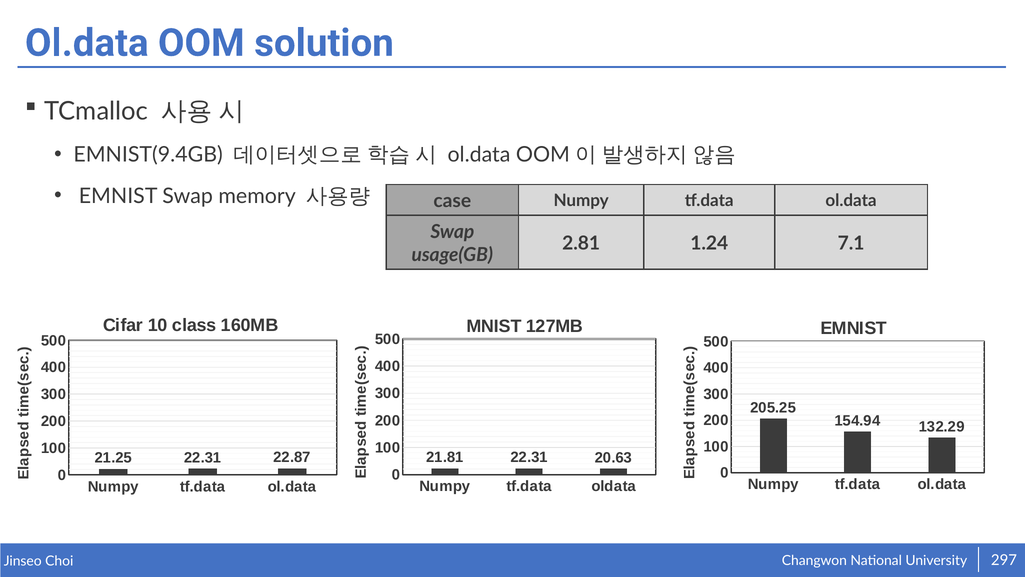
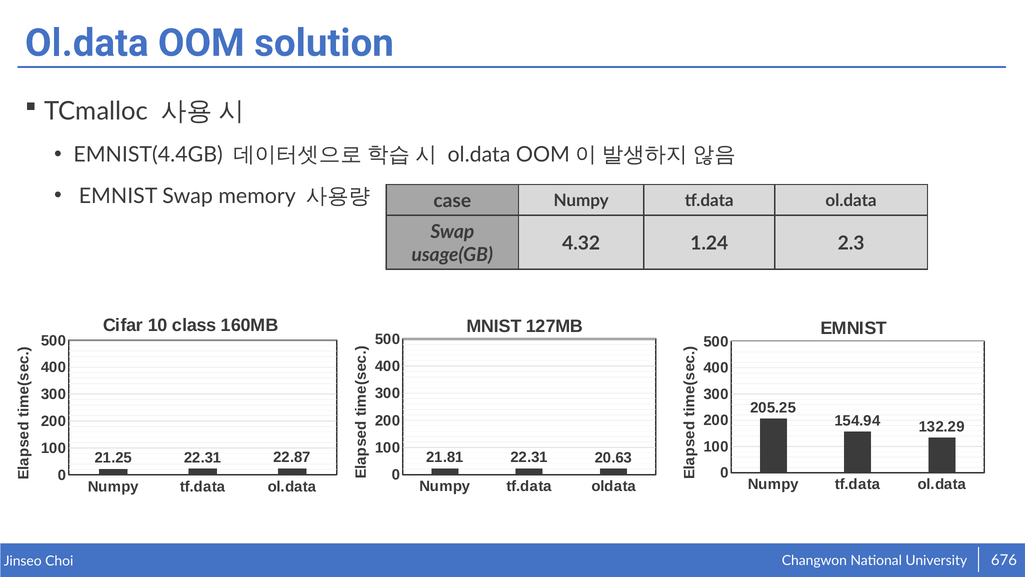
EMNIST(9.4GB: EMNIST(9.4GB -> EMNIST(4.4GB (148, 155)
2.81: 2.81 -> 4.32 (581, 243)
7.1: 7.1 -> 2.3 (851, 243)
297: 297 -> 676 (1004, 560)
